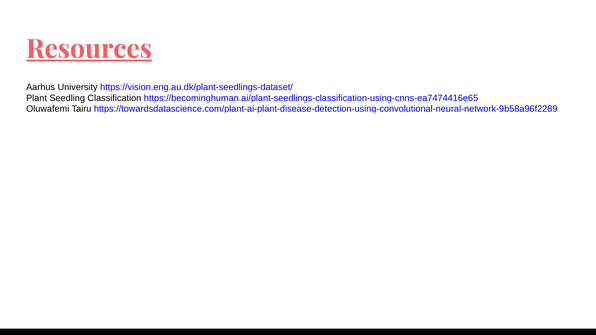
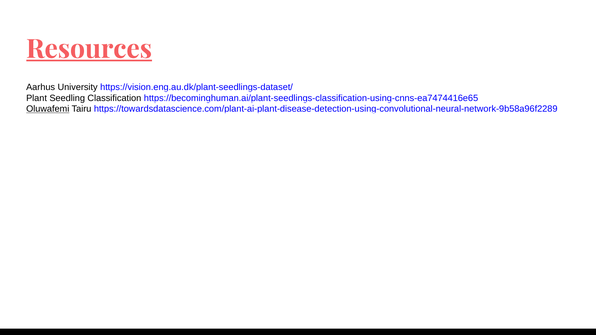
Oluwafemi underline: none -> present (48, 109)
